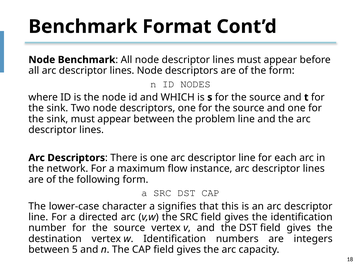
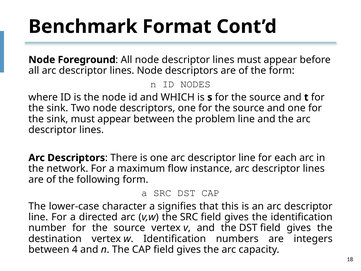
Node Benchmark: Benchmark -> Foreground (87, 60)
5: 5 -> 4 (75, 249)
